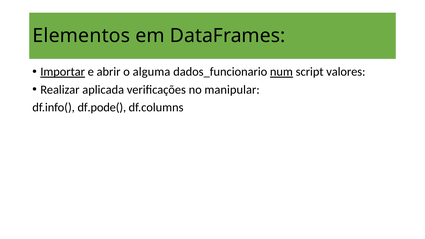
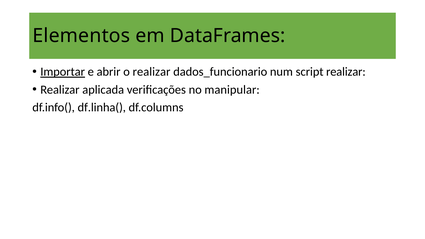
o alguma: alguma -> realizar (152, 72)
num underline: present -> none (281, 72)
script valores: valores -> realizar (346, 72)
df.pode(: df.pode( -> df.linha( (102, 107)
